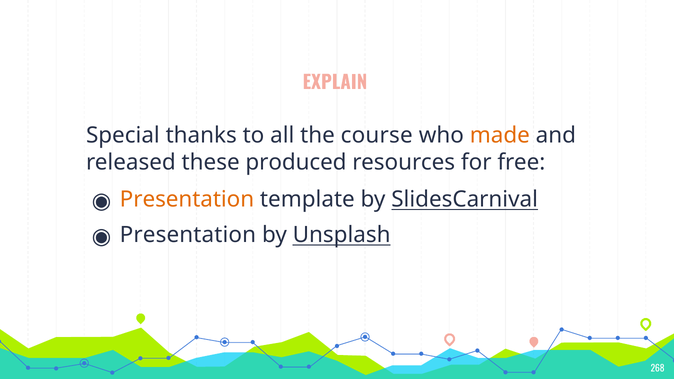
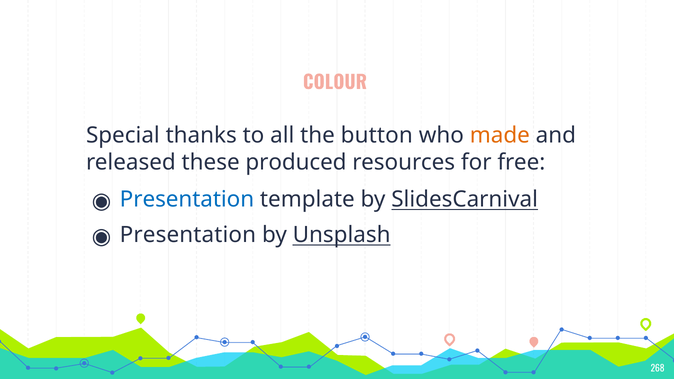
EXPLAIN: EXPLAIN -> COLOUR (335, 83)
course: course -> button (377, 135)
Presentation colour: orange -> blue (187, 199)
